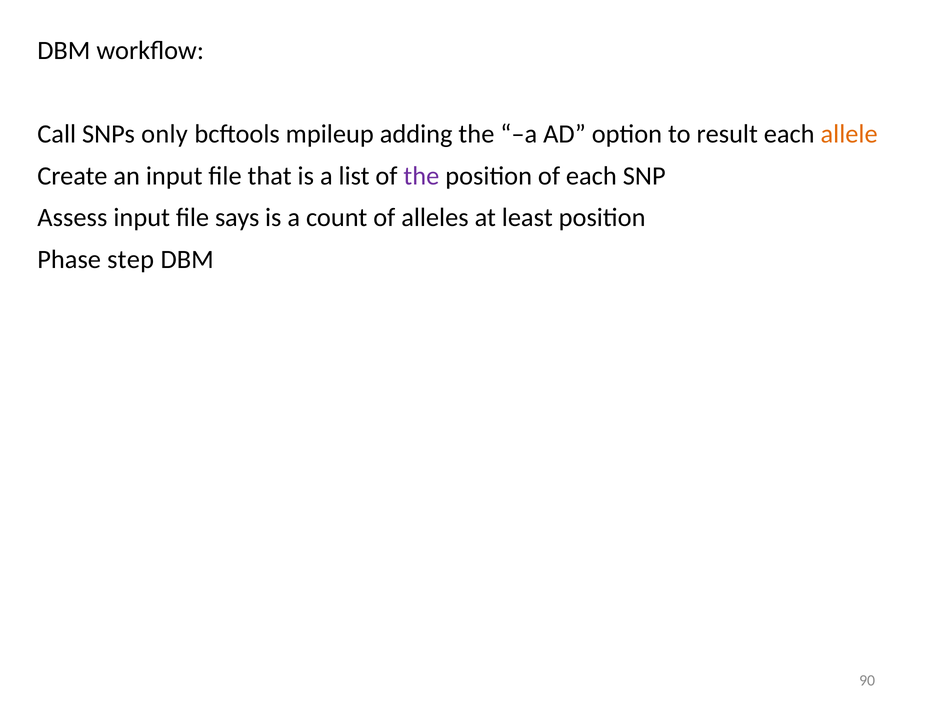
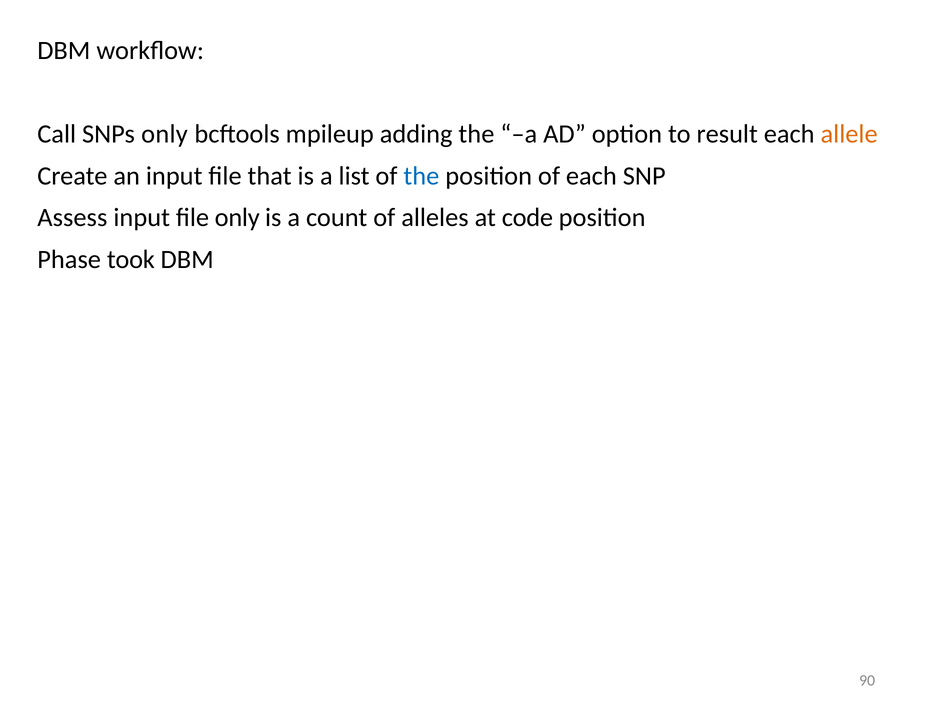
the colour: purple -> blue (421, 176)
file says: says -> only (237, 218)
least: least -> code (527, 218)
step: step -> took (131, 259)
